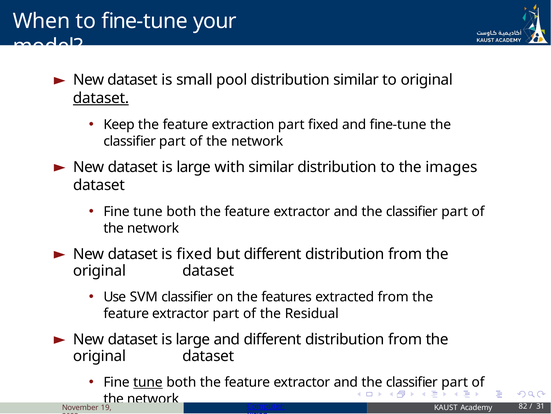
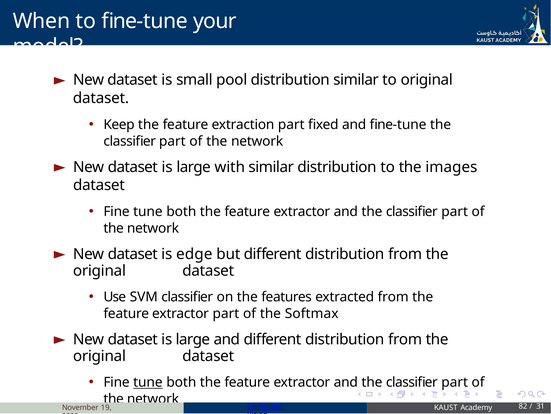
dataset underline: present -> none (101, 98)
is fixed: fixed -> edge (194, 254)
Residual: Residual -> Softmax (312, 313)
